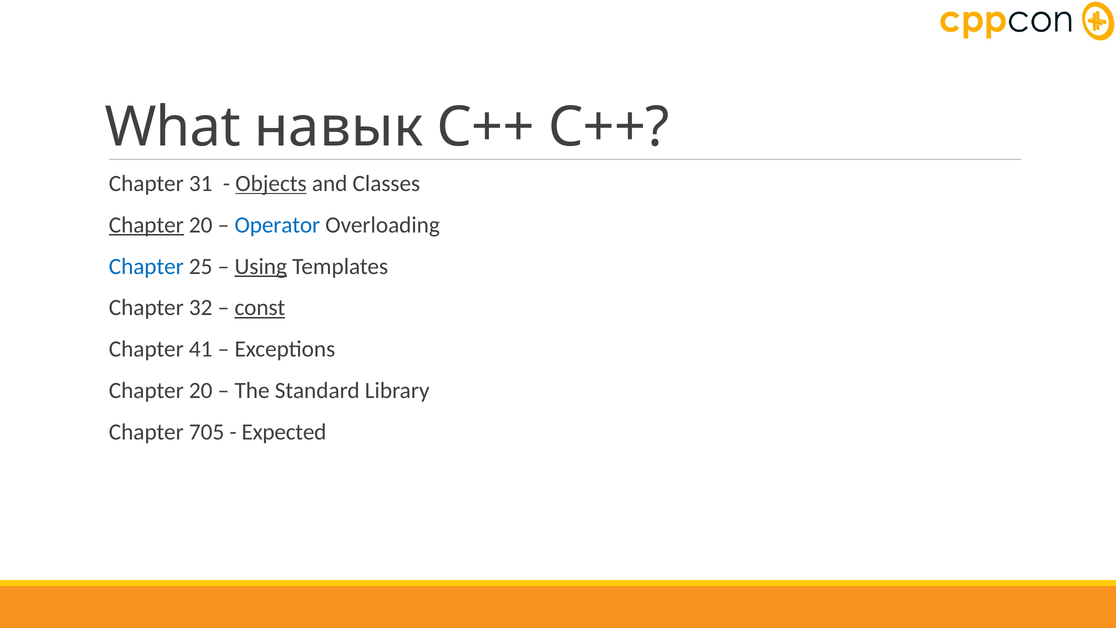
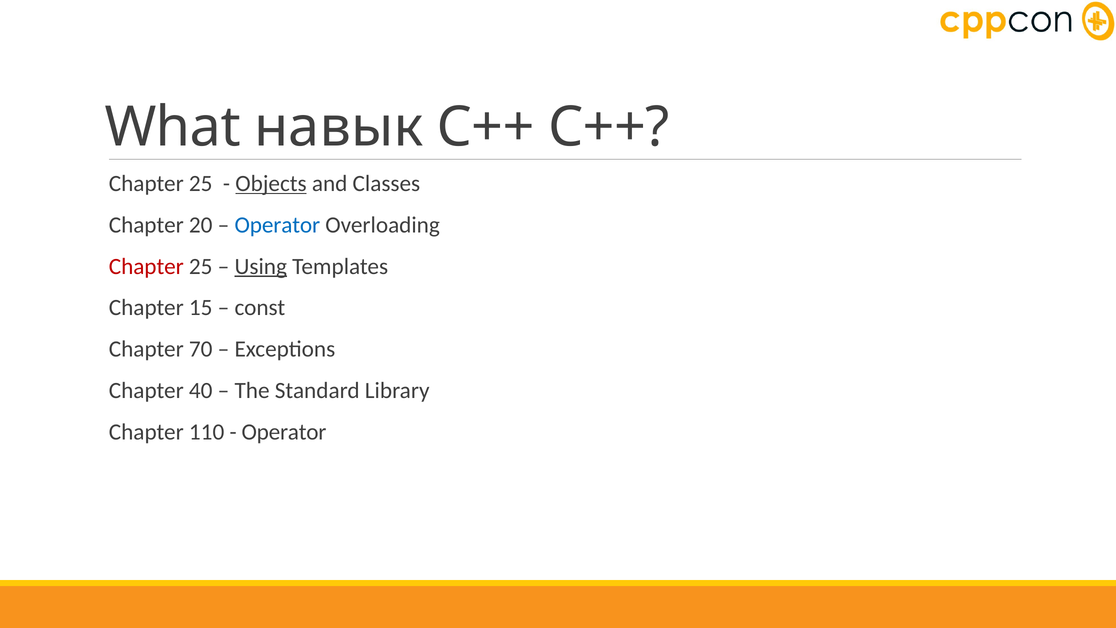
31: 31 -> 25 (201, 183)
Chapter underline: present -> none (146, 225)
Chapter colour: blue -> red (146, 266)
32: 32 -> 15 (201, 308)
const underline: present -> none (260, 308)
41: 41 -> 70 (201, 349)
20: 20 -> 40 (201, 390)
705: 705 -> 110 (207, 432)
Expected: Expected -> Operator (284, 432)
